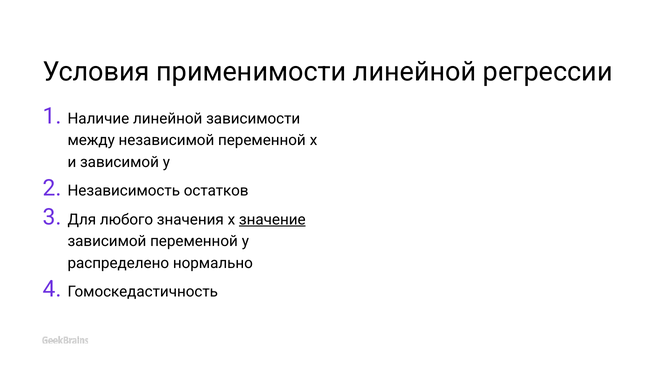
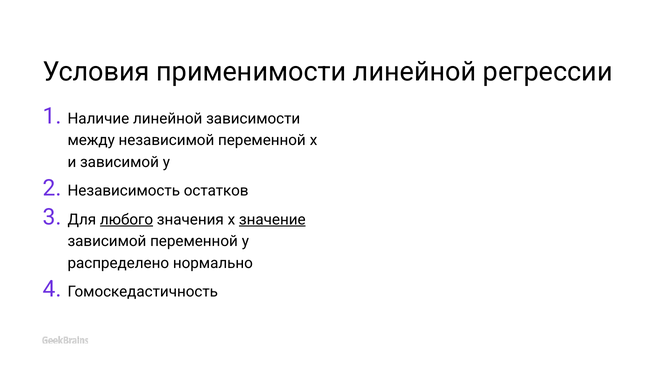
любого underline: none -> present (127, 220)
